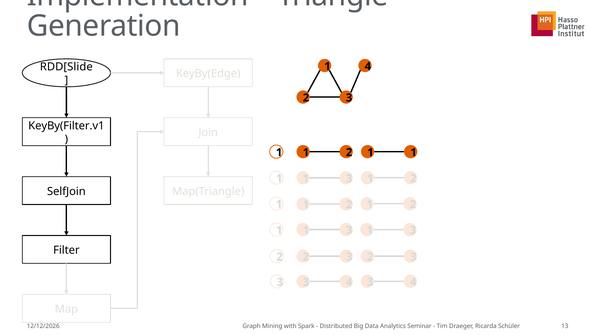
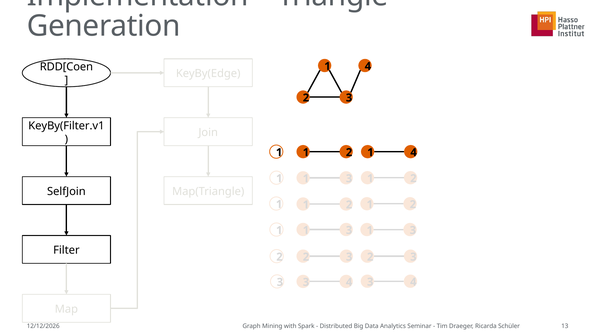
RDD[Slide: RDD[Slide -> RDD[Coen (66, 67)
1: 1 -> 4 (414, 152)
